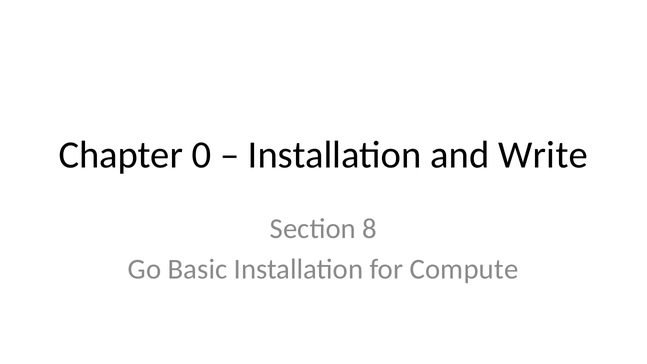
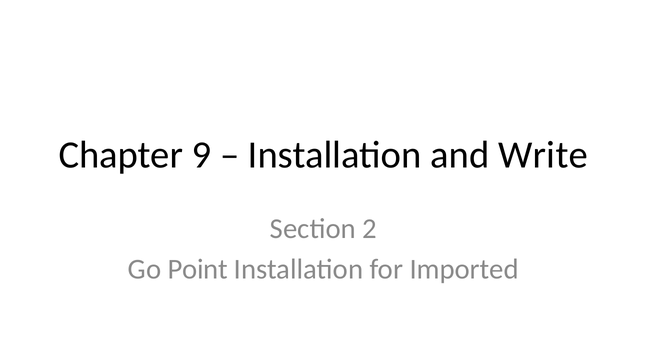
0: 0 -> 9 (202, 155)
8: 8 -> 2 (370, 229)
Basic: Basic -> Point (198, 269)
Compute: Compute -> Imported (464, 269)
